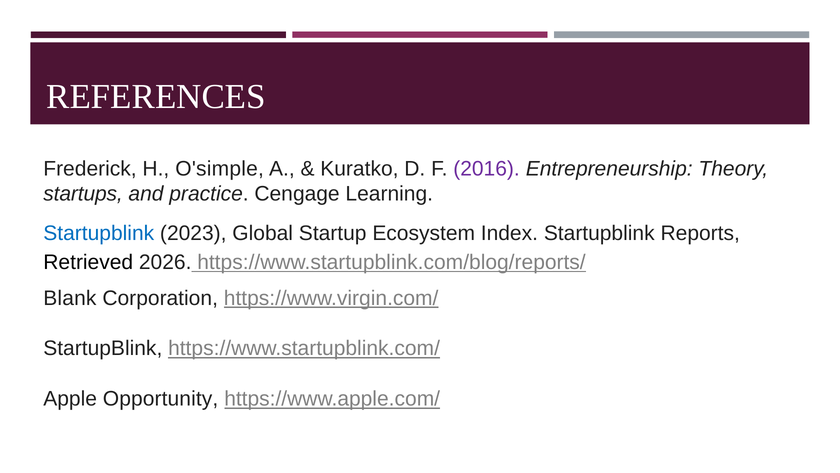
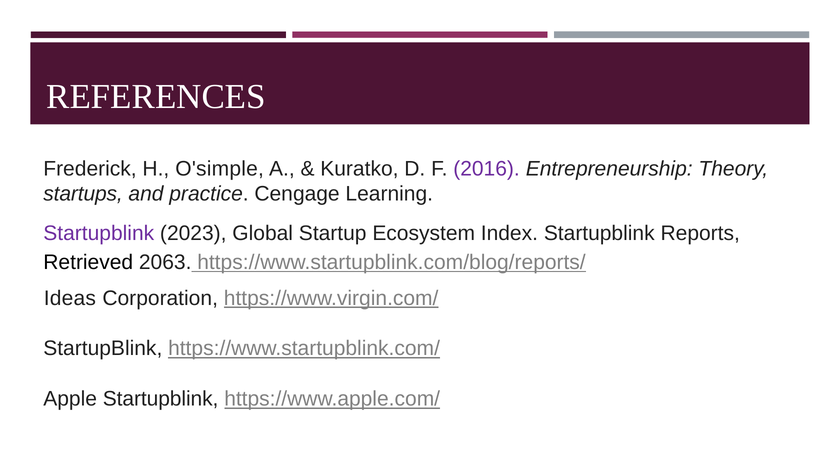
Startupblink colour: blue -> purple (99, 233)
2026: 2026 -> 2063 (165, 262)
Blank: Blank -> Ideas (70, 298)
Apple Opportunity: Opportunity -> Startupblink (161, 399)
